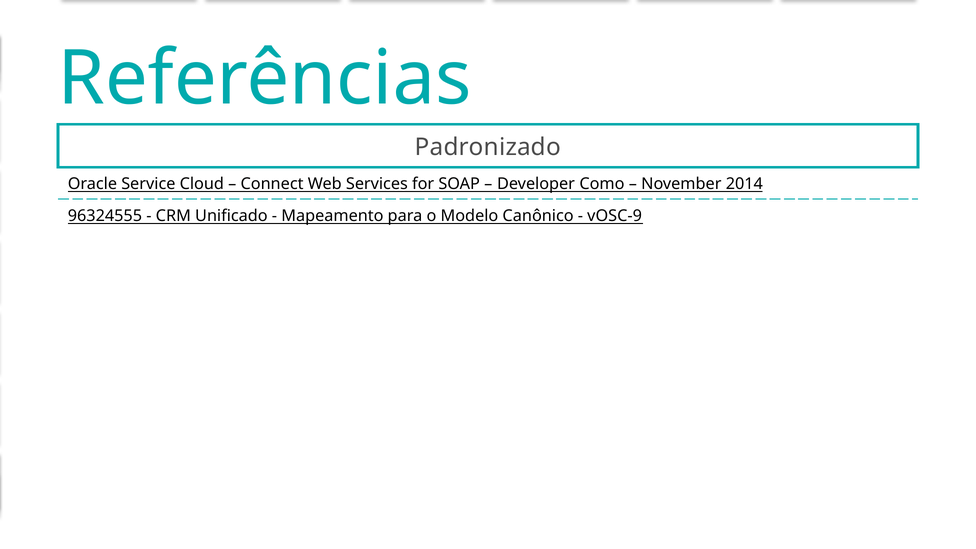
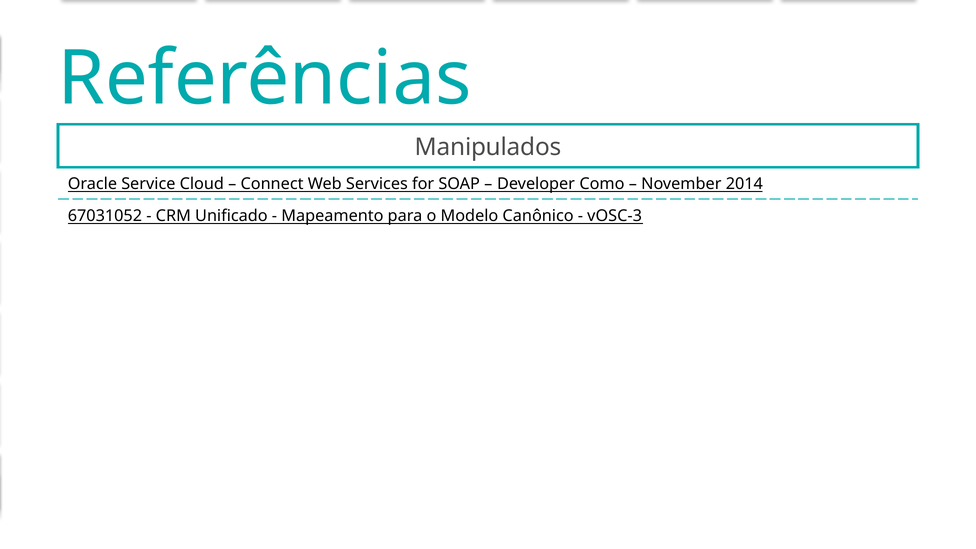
Padronizado: Padronizado -> Manipulados (488, 147)
96324555: 96324555 -> 67031052 (105, 216)
vOSC-9: vOSC-9 -> vOSC-3 (615, 216)
